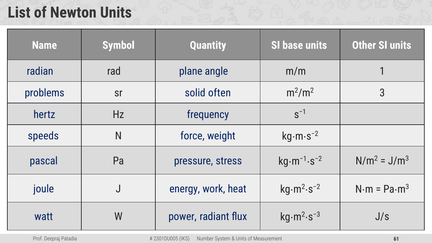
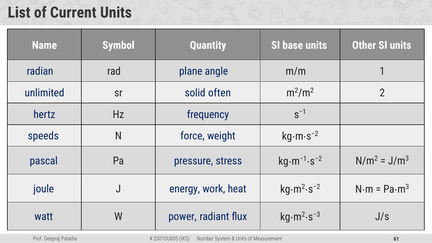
Newton: Newton -> Current (73, 13)
2 2 3: 3 -> 2 (382, 93)
problems: problems -> unlimited (45, 93)
